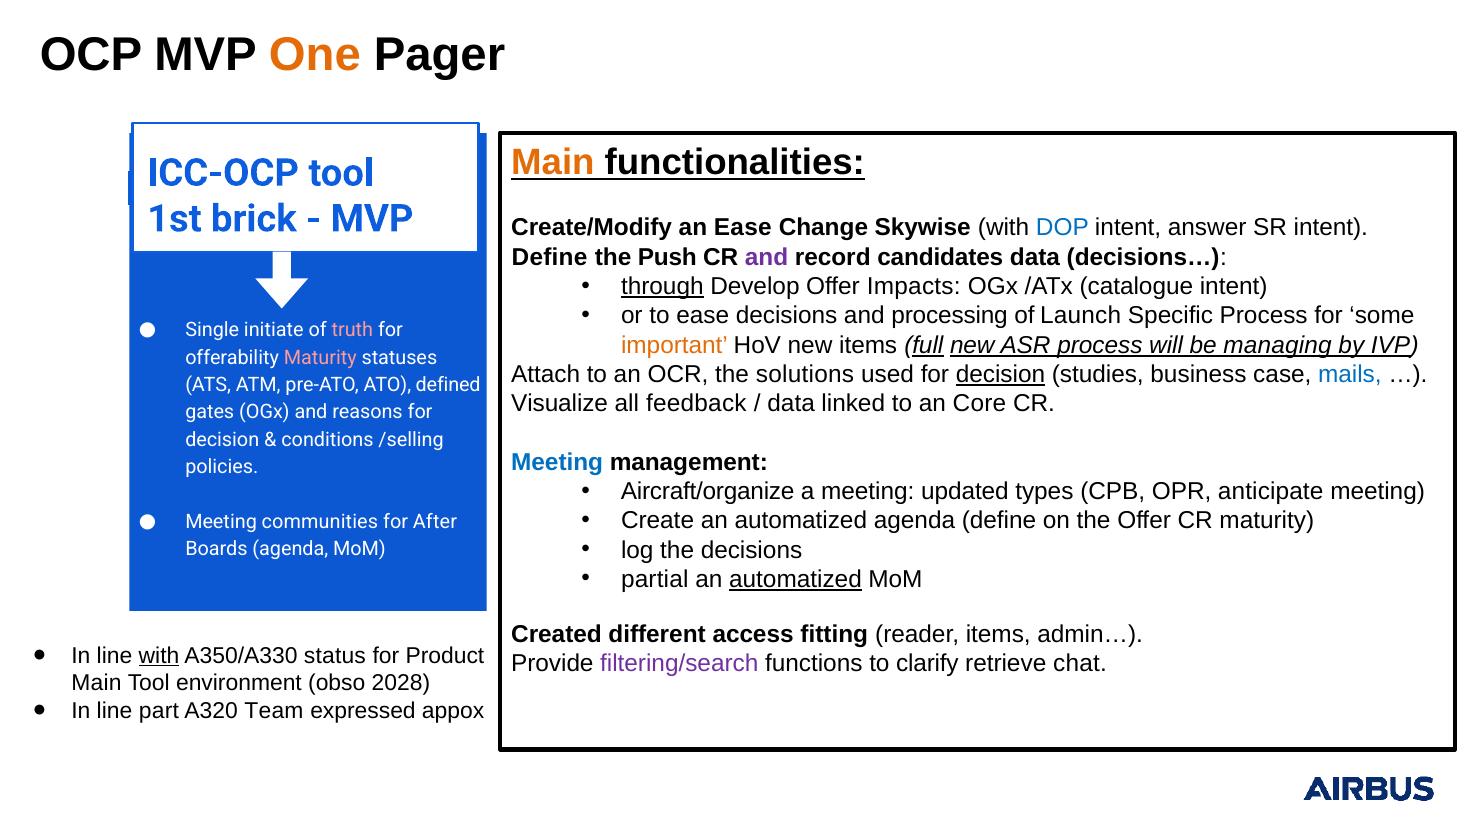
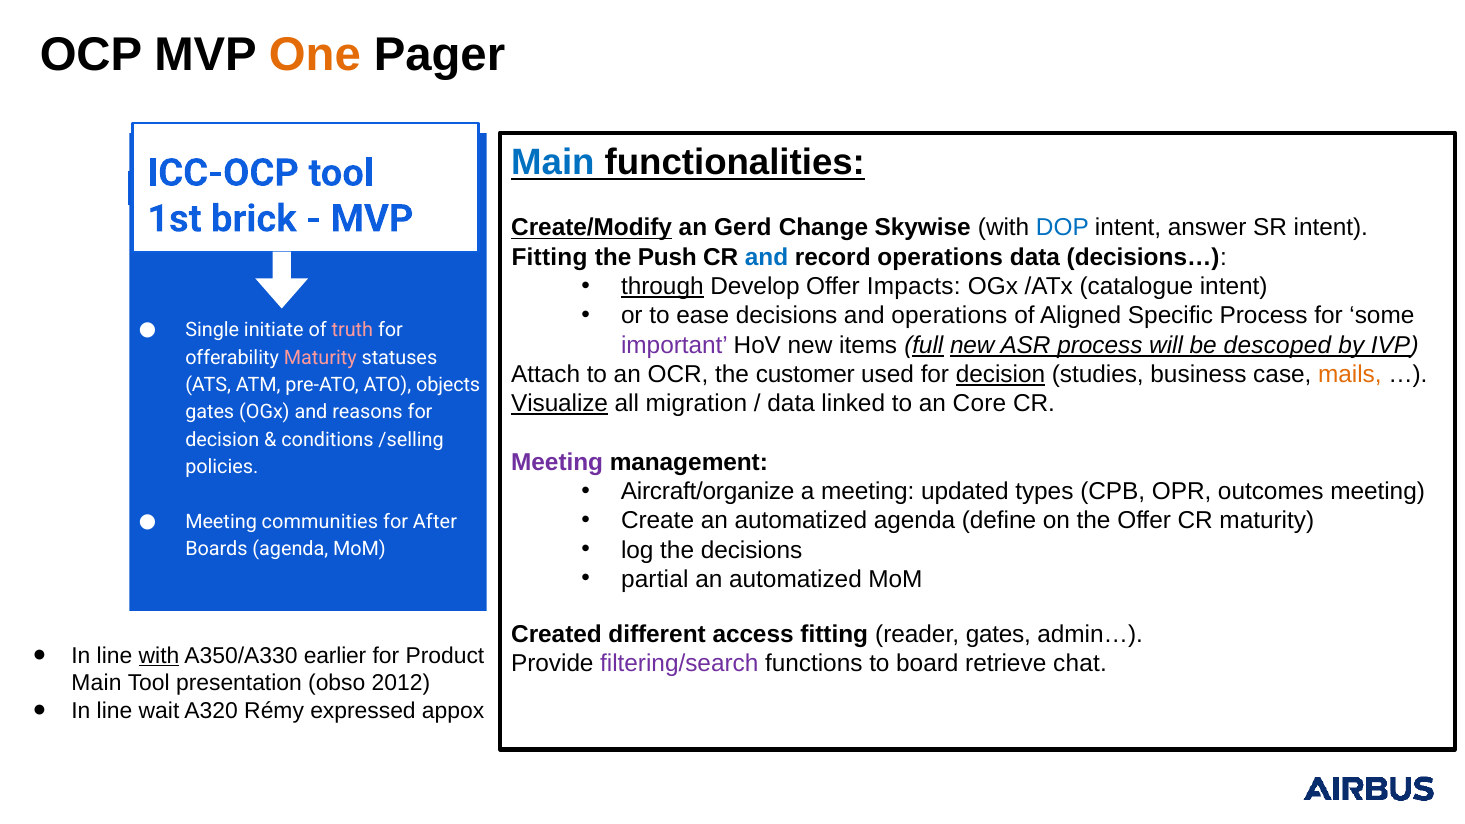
Main colour: orange -> blue (553, 163)
Create/Modify underline: none -> present (592, 228)
an Ease: Ease -> Gerd (743, 228)
Define: Define -> Fitting (550, 257)
and colour: purple -> blue (767, 257)
record candidates: candidates -> operations (940, 257)
and processing: processing -> operations (949, 316)
Launch: Launch -> Aligned (1081, 316)
important colour: orange -> purple (674, 345)
managing: managing -> descoped (1277, 345)
solutions: solutions -> customer (805, 374)
mails colour: blue -> orange (1350, 374)
defined: defined -> objects (448, 385)
Visualize underline: none -> present (560, 404)
feedback: feedback -> migration (696, 404)
Meeting colour: blue -> purple (557, 462)
anticipate: anticipate -> outcomes (1271, 491)
automatized underline: present -> none (795, 579)
reader items: items -> gates (998, 634)
A350/A330 status: status -> earlier (335, 656)
clarify: clarify -> board (927, 664)
environment: environment -> presentation (239, 683)
2028: 2028 -> 2012 (401, 683)
part: part -> wait (159, 711)
Team: Team -> Rémy (274, 711)
